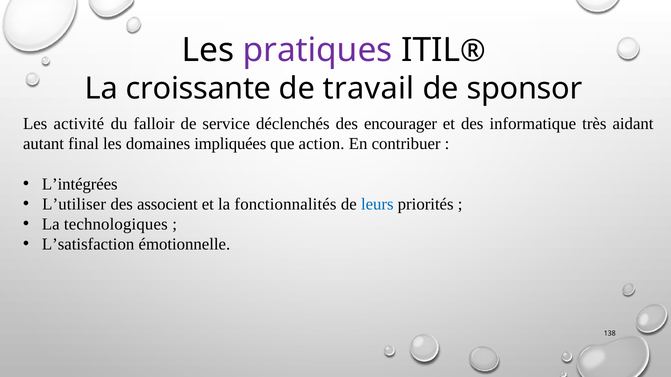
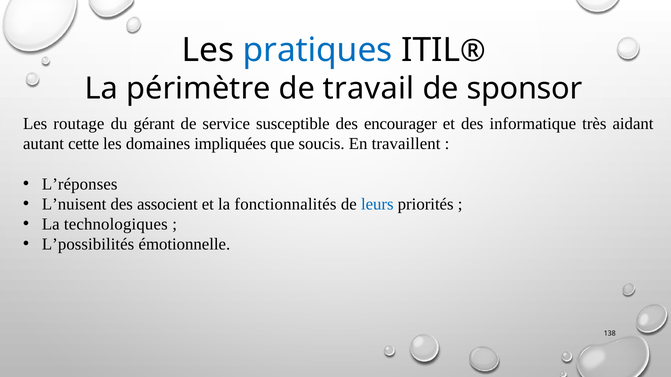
pratiques colour: purple -> blue (318, 50)
croissante: croissante -> périmètre (198, 89)
activité: activité -> routage (79, 124)
falloir: falloir -> gérant (154, 124)
déclenchés: déclenchés -> susceptible (293, 124)
final: final -> cette (84, 144)
action: action -> soucis (322, 144)
contribuer: contribuer -> travaillent (406, 144)
L’intégrées: L’intégrées -> L’réponses (80, 184)
L’utiliser: L’utiliser -> L’nuisent (74, 204)
L’satisfaction: L’satisfaction -> L’possibilités (88, 245)
